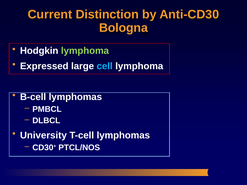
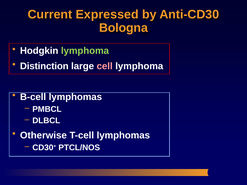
Distinction: Distinction -> Expressed (107, 14)
Expressed: Expressed -> Distinction (44, 66)
cell colour: light blue -> pink (105, 66)
University: University -> Otherwise (43, 135)
